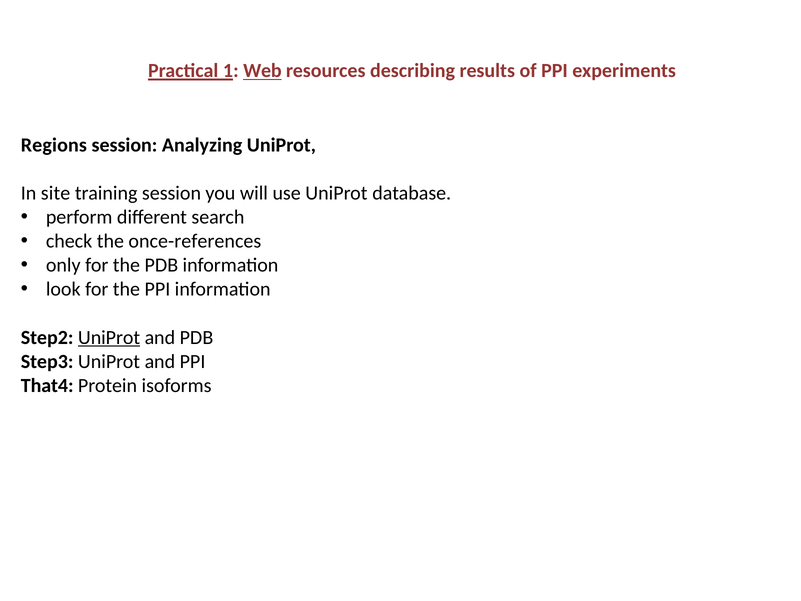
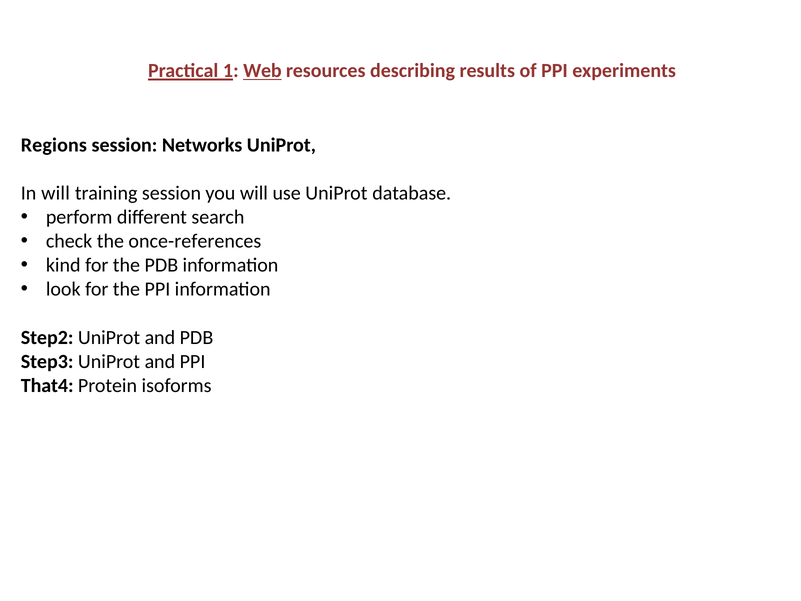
Analyzing: Analyzing -> Networks (202, 145)
In site: site -> will (56, 193)
only: only -> kind (63, 265)
UniProt underline: present -> none (109, 337)
